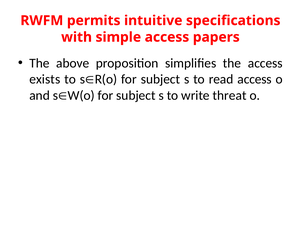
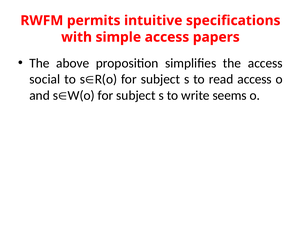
exists: exists -> social (45, 79)
threat: threat -> seems (230, 95)
